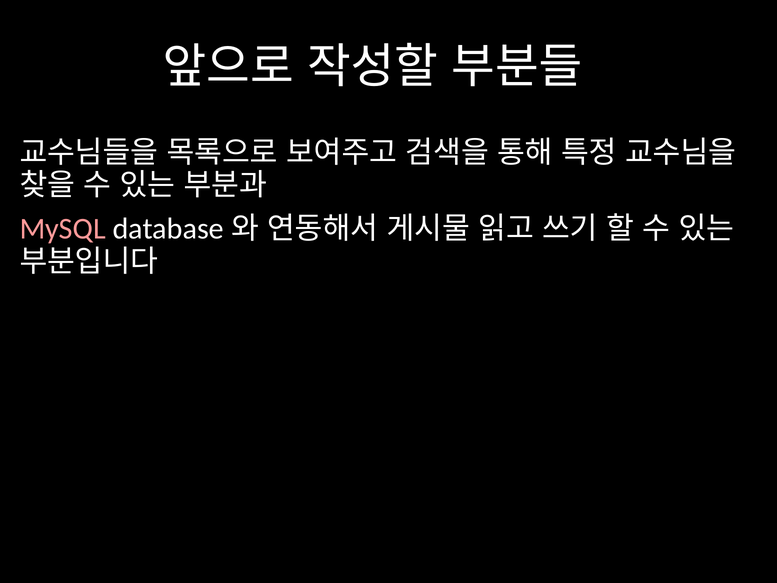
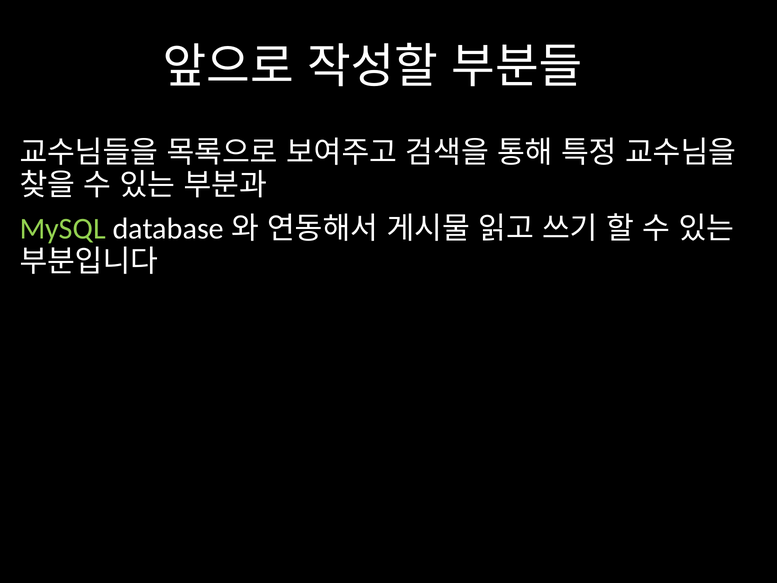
MySQL colour: pink -> light green (63, 229)
